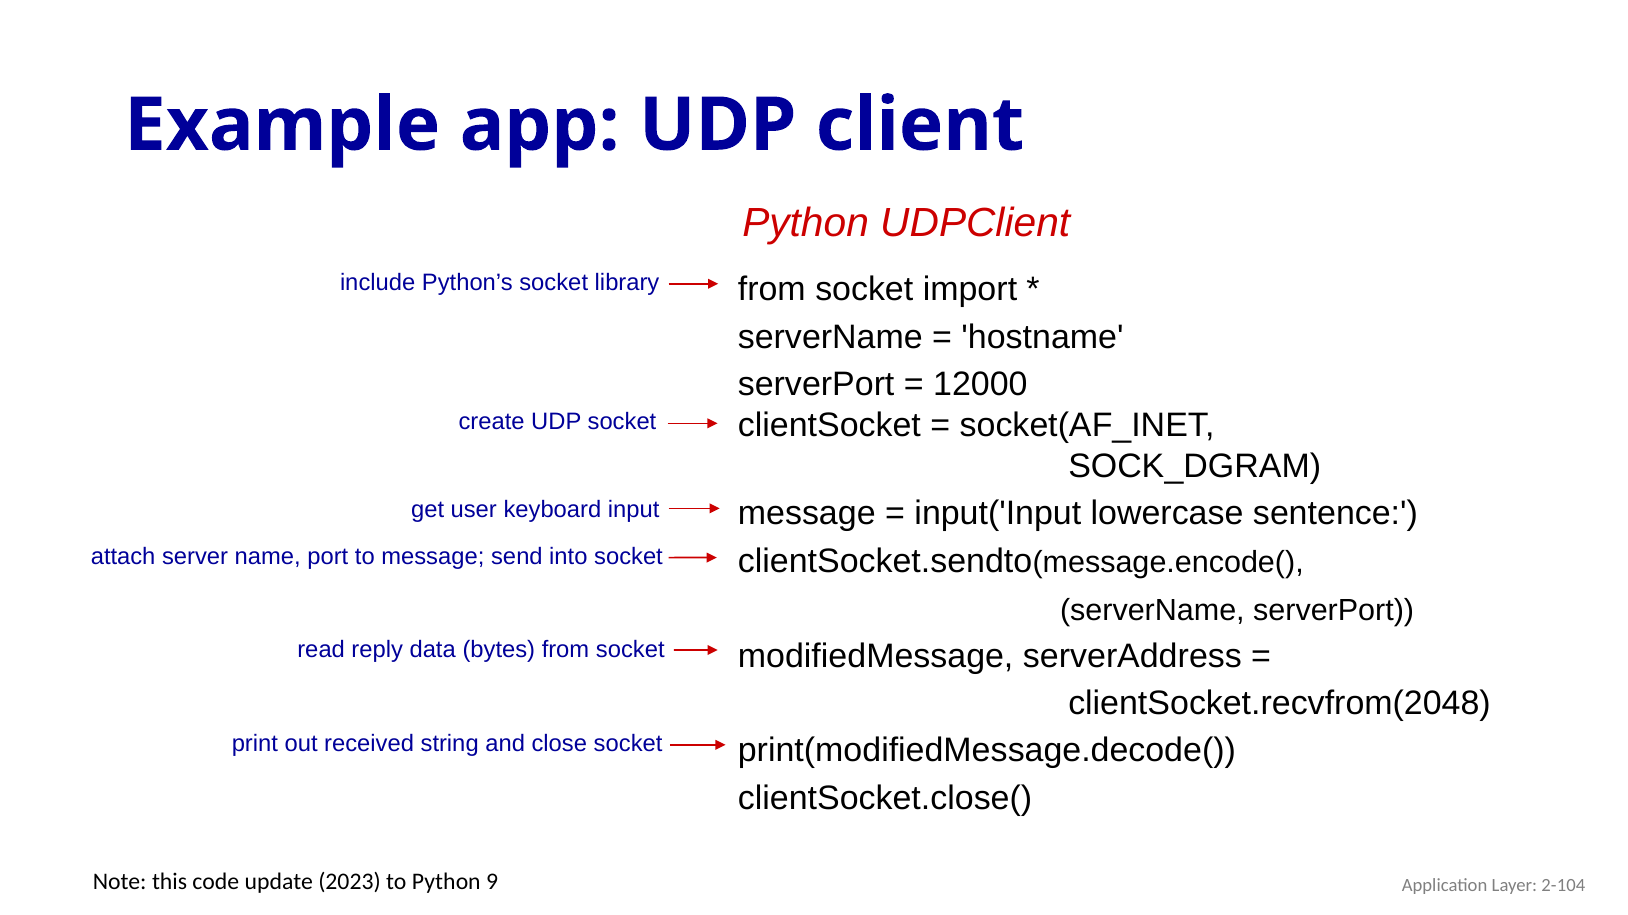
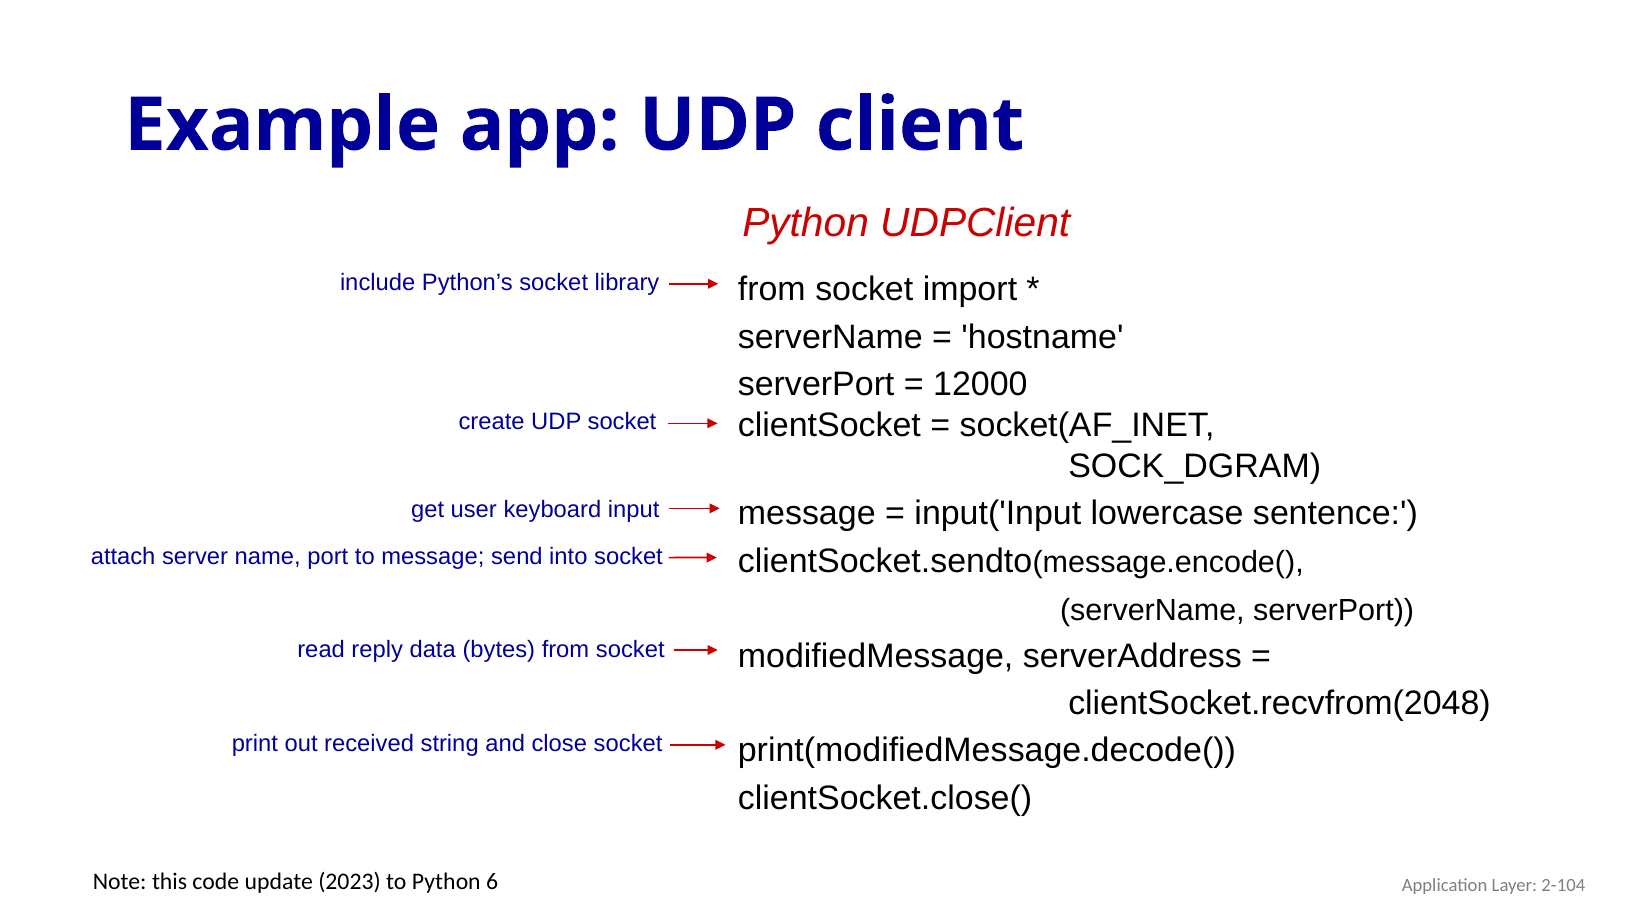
9: 9 -> 6 (492, 882)
